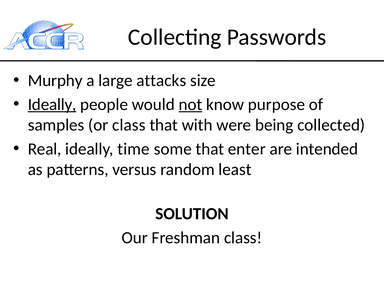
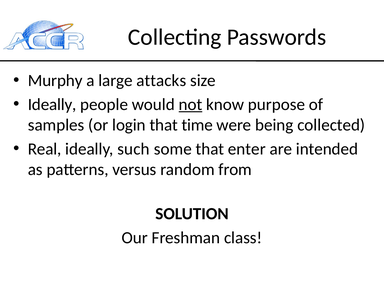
Ideally underline: present -> none (52, 104)
or class: class -> login (129, 125)
with: with -> time (197, 125)
time: time -> such (134, 149)
least: least -> from (235, 169)
